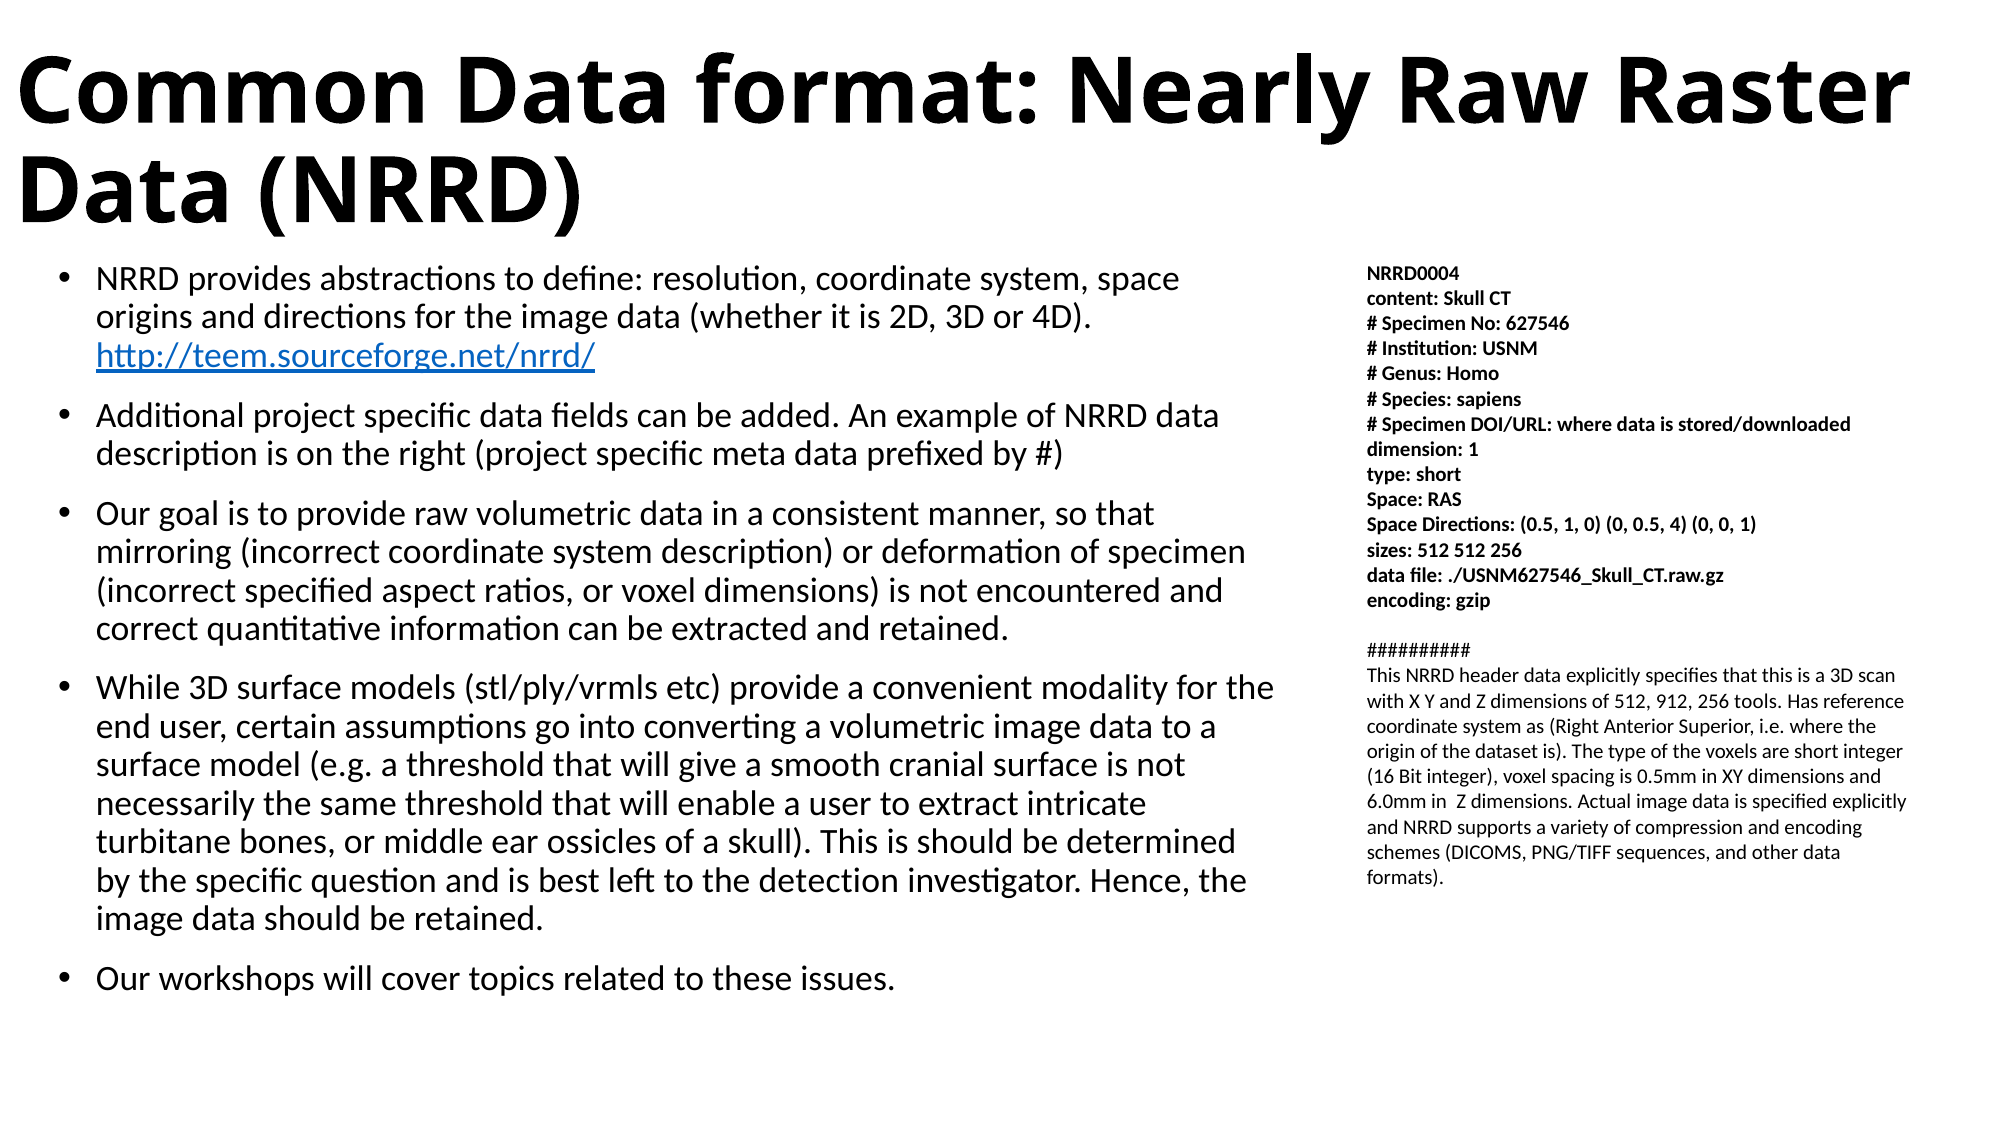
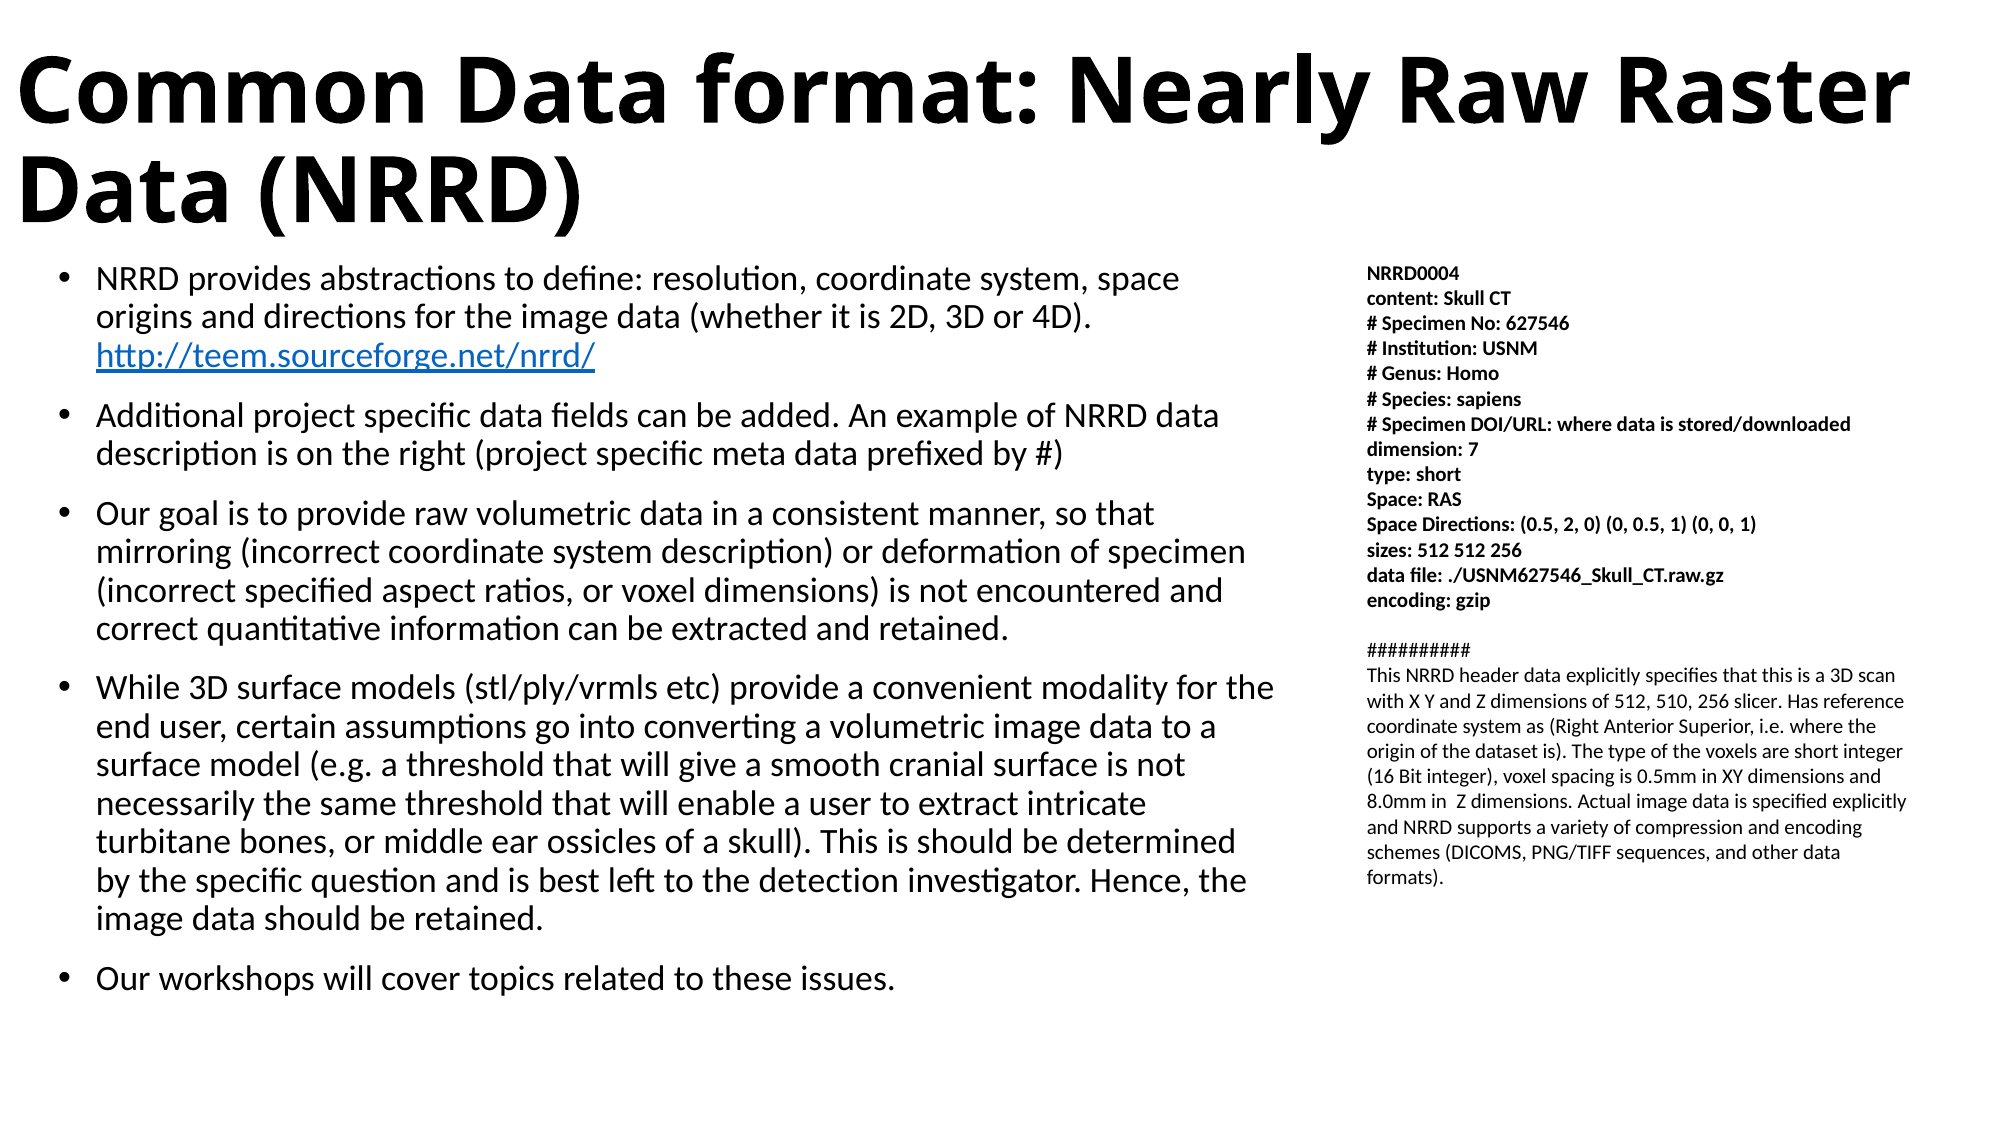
dimension 1: 1 -> 7 (1473, 450)
0.5 1: 1 -> 2 (1571, 525)
0.5 4: 4 -> 1 (1678, 525)
912: 912 -> 510 (1674, 701)
tools: tools -> slicer (1758, 701)
6.0mm: 6.0mm -> 8.0mm (1397, 802)
